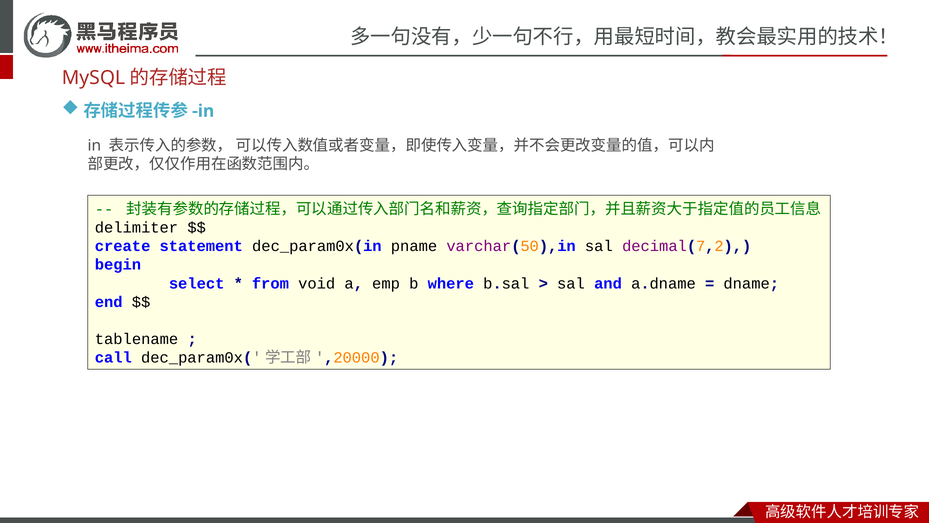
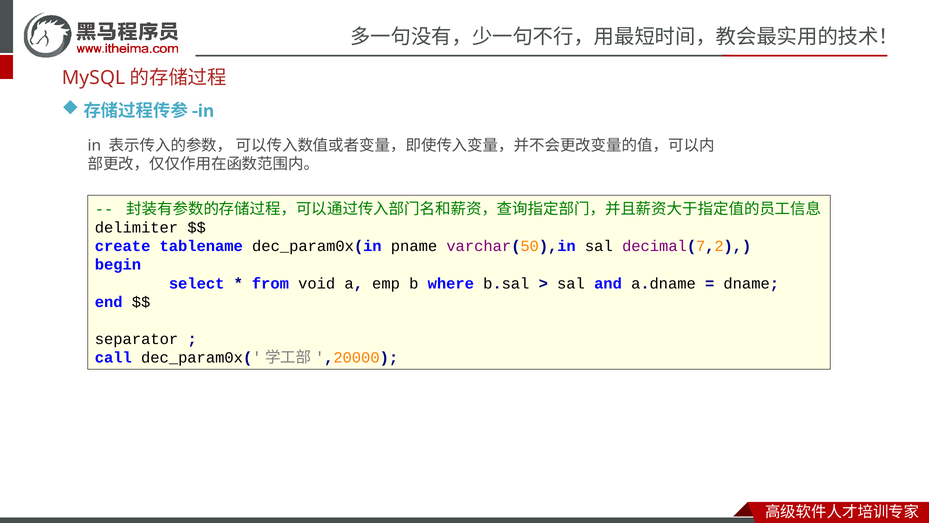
statement: statement -> tablename (201, 246)
tablename: tablename -> separator (137, 339)
